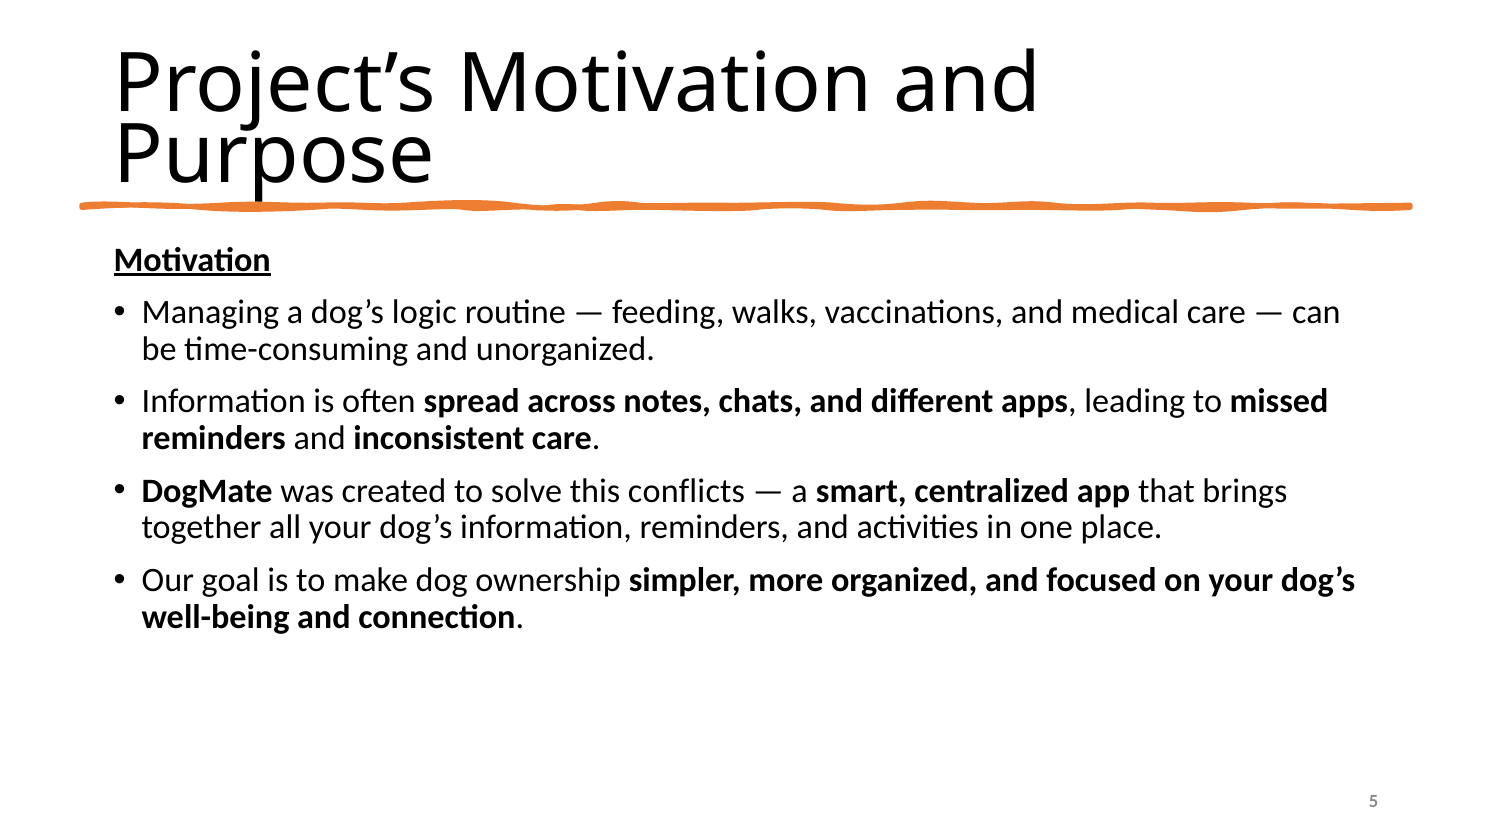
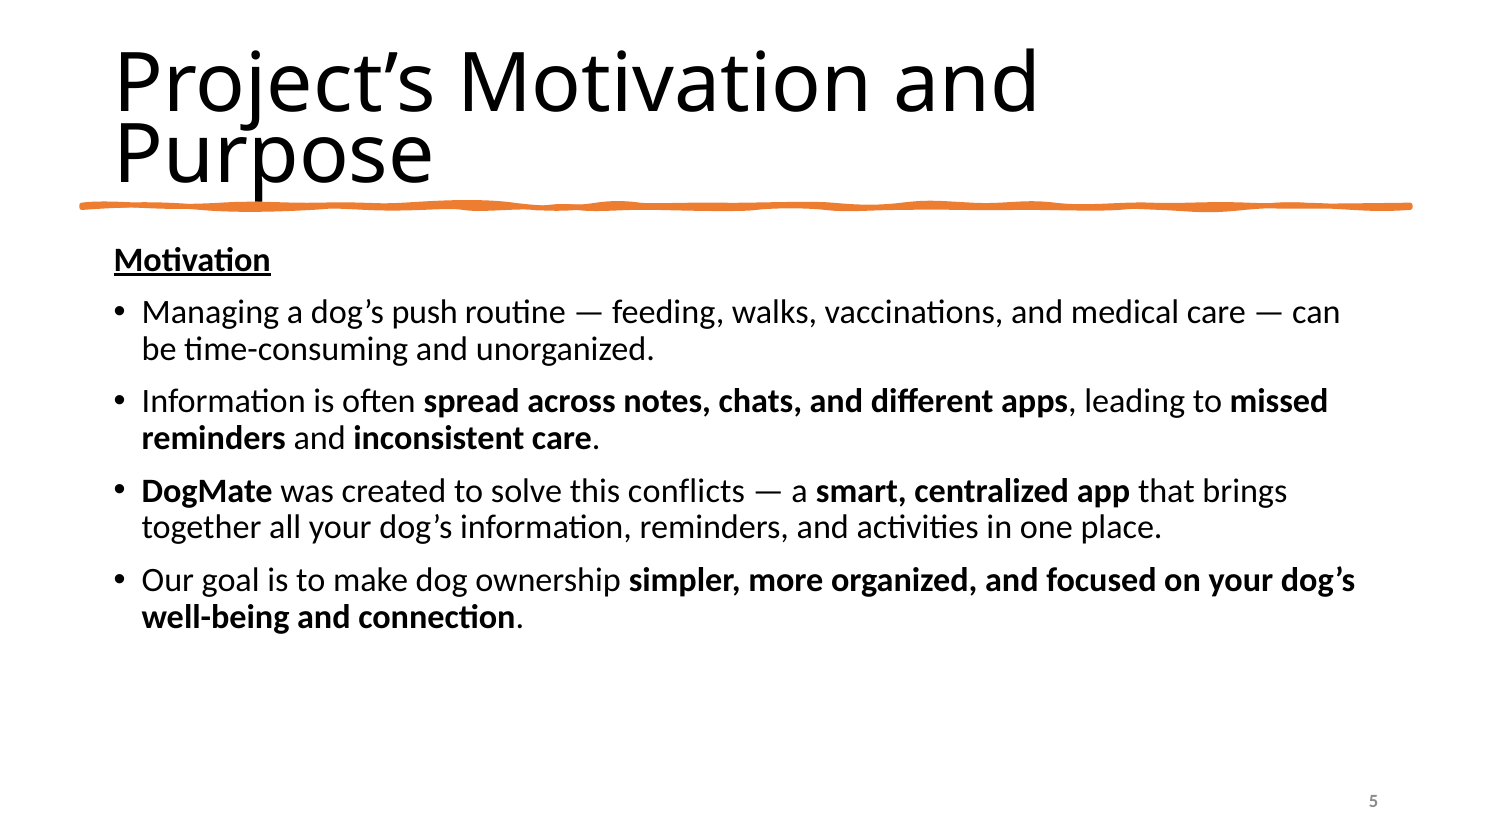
logic: logic -> push (425, 312)
